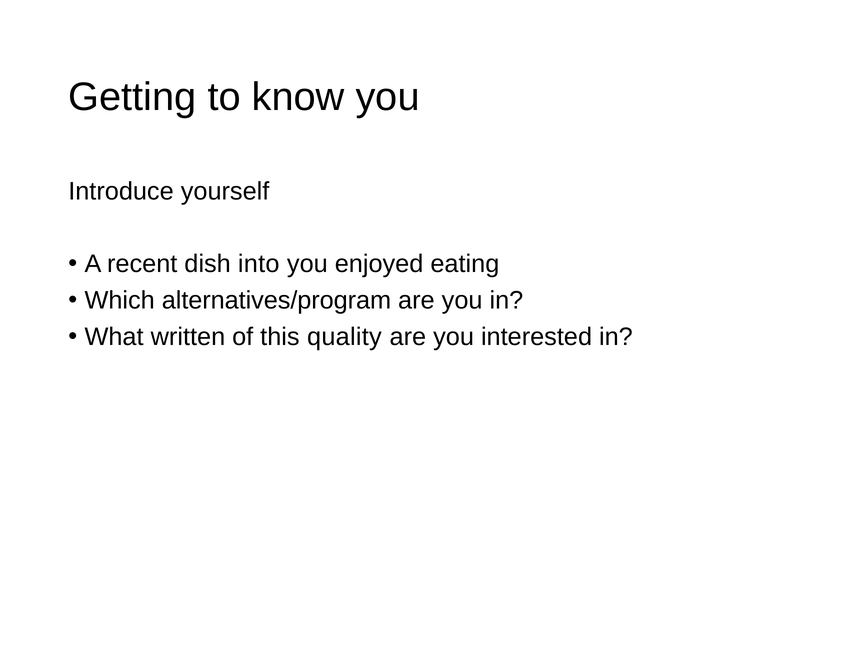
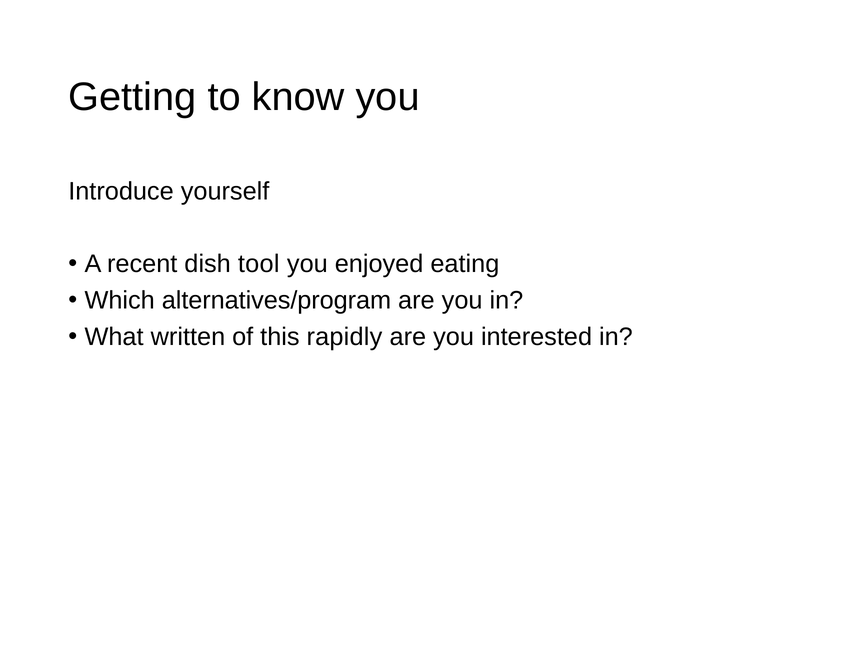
into: into -> tool (259, 264)
quality: quality -> rapidly (344, 337)
